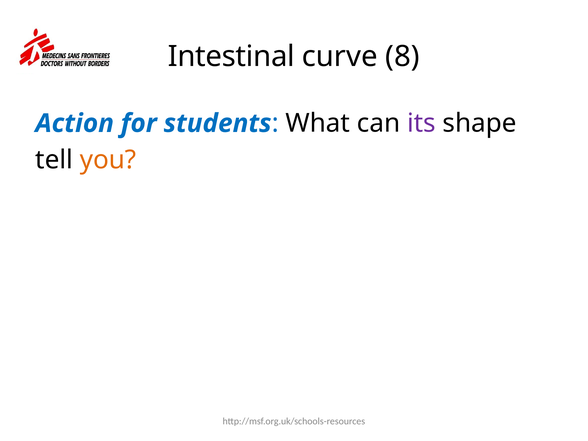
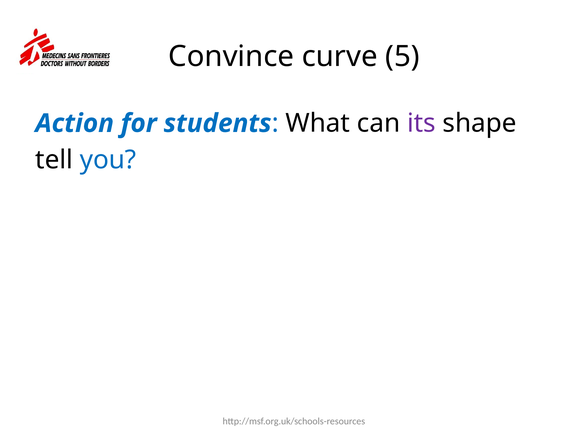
Intestinal: Intestinal -> Convince (231, 56)
8: 8 -> 5 (402, 56)
you colour: orange -> blue (108, 160)
